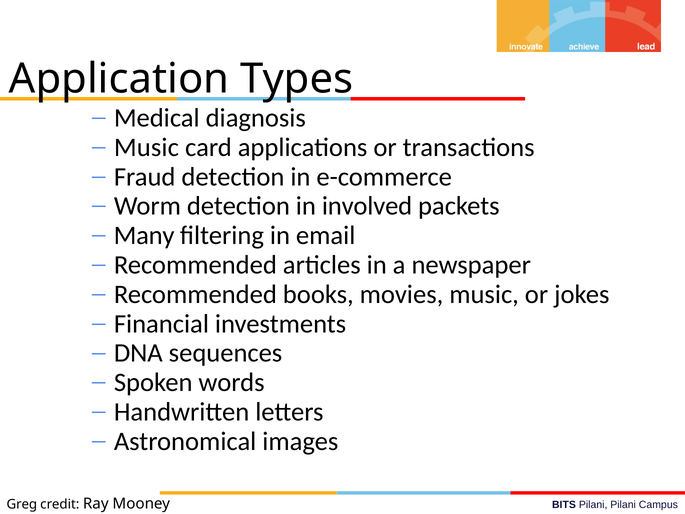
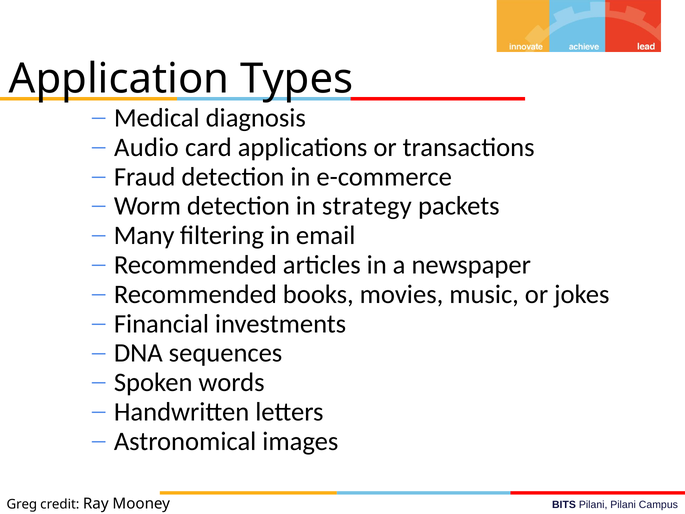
Music: Music -> Audio (146, 147)
involved: involved -> strategy (367, 206)
